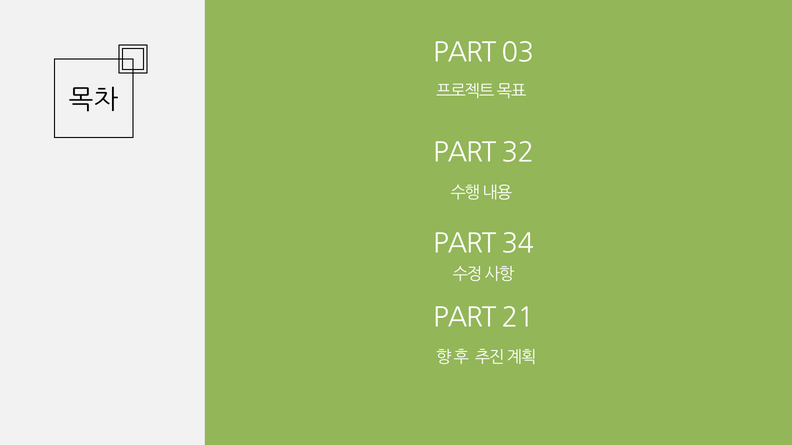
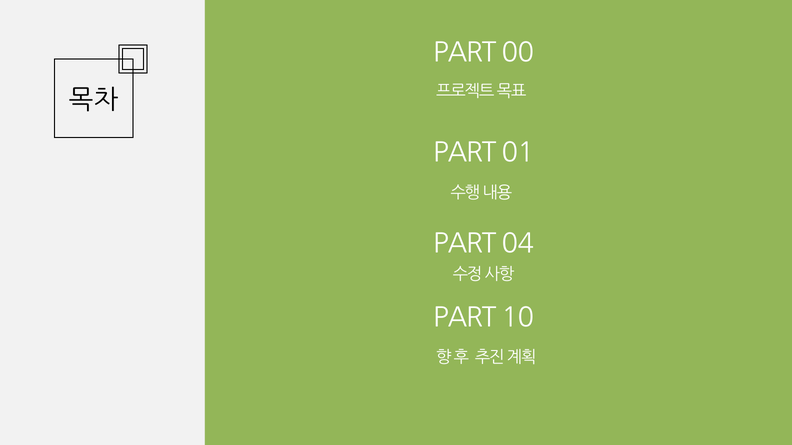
03: 03 -> 00 (518, 53)
32: 32 -> 01 (518, 153)
34: 34 -> 04 (518, 244)
21: 21 -> 10 (518, 318)
